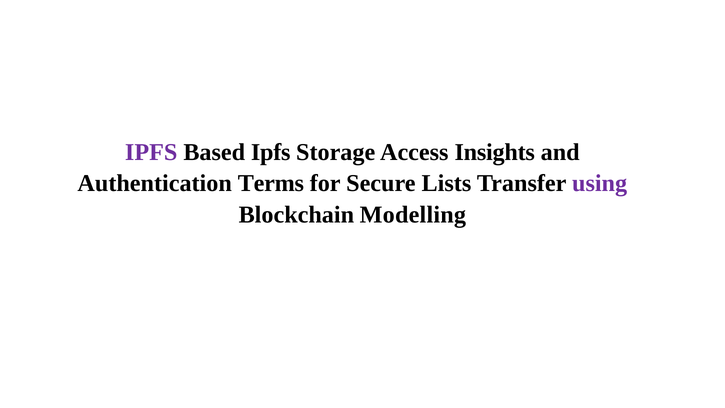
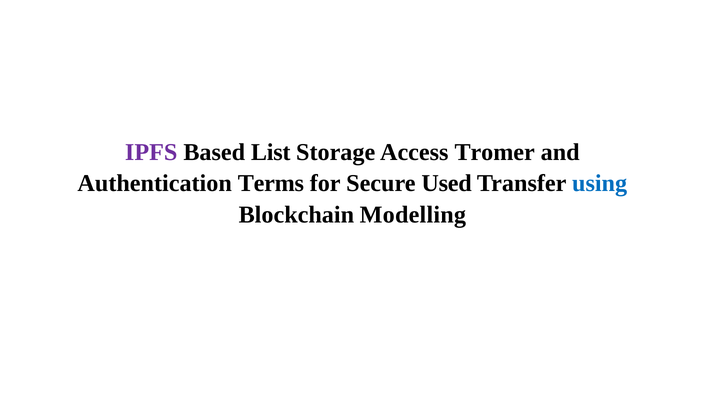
Based Ipfs: Ipfs -> List (271, 152)
Insights: Insights -> Tromer (495, 152)
Lists: Lists -> Used (447, 183)
using colour: purple -> blue (600, 183)
